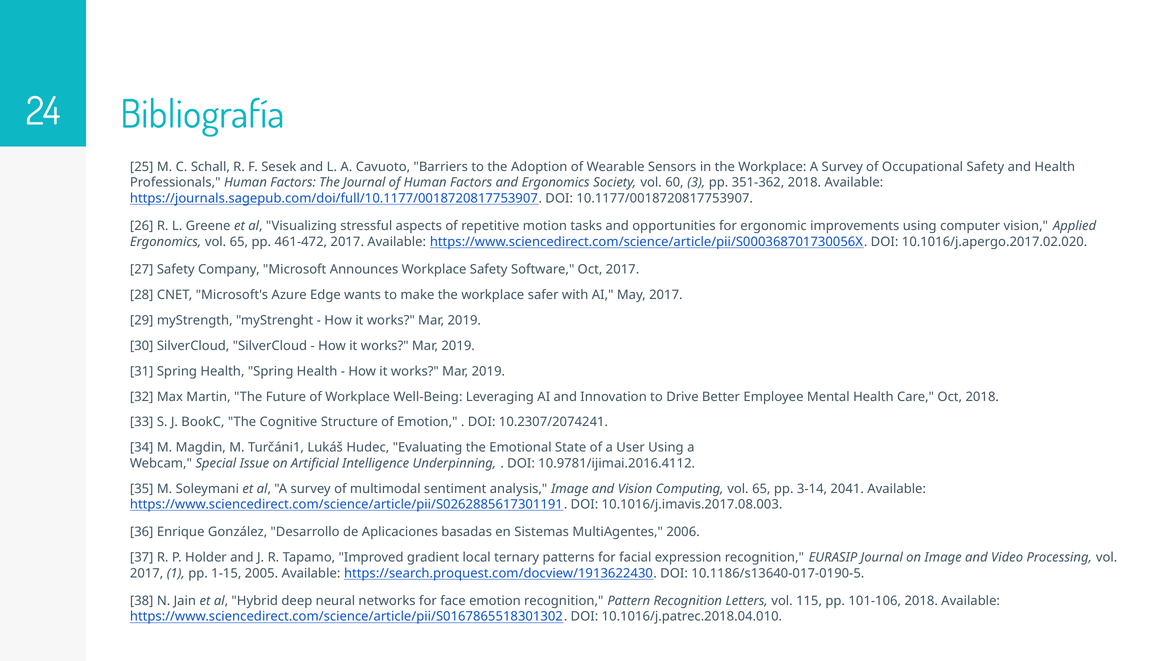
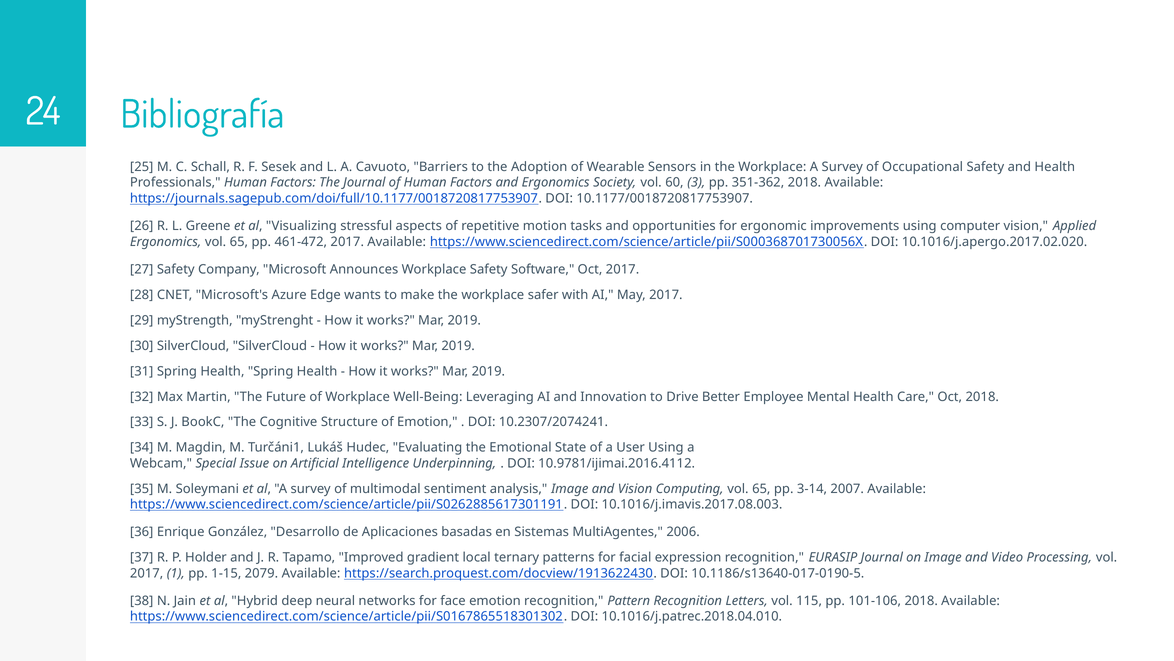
2041: 2041 -> 2007 (847, 488)
2005: 2005 -> 2079 (261, 573)
